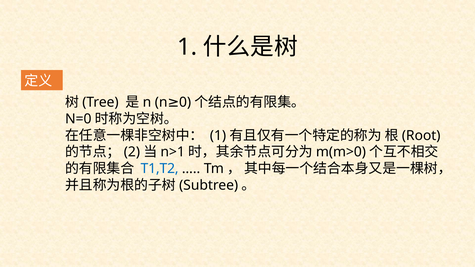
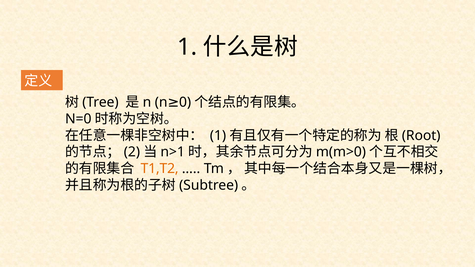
T1,T2 colour: blue -> orange (160, 169)
